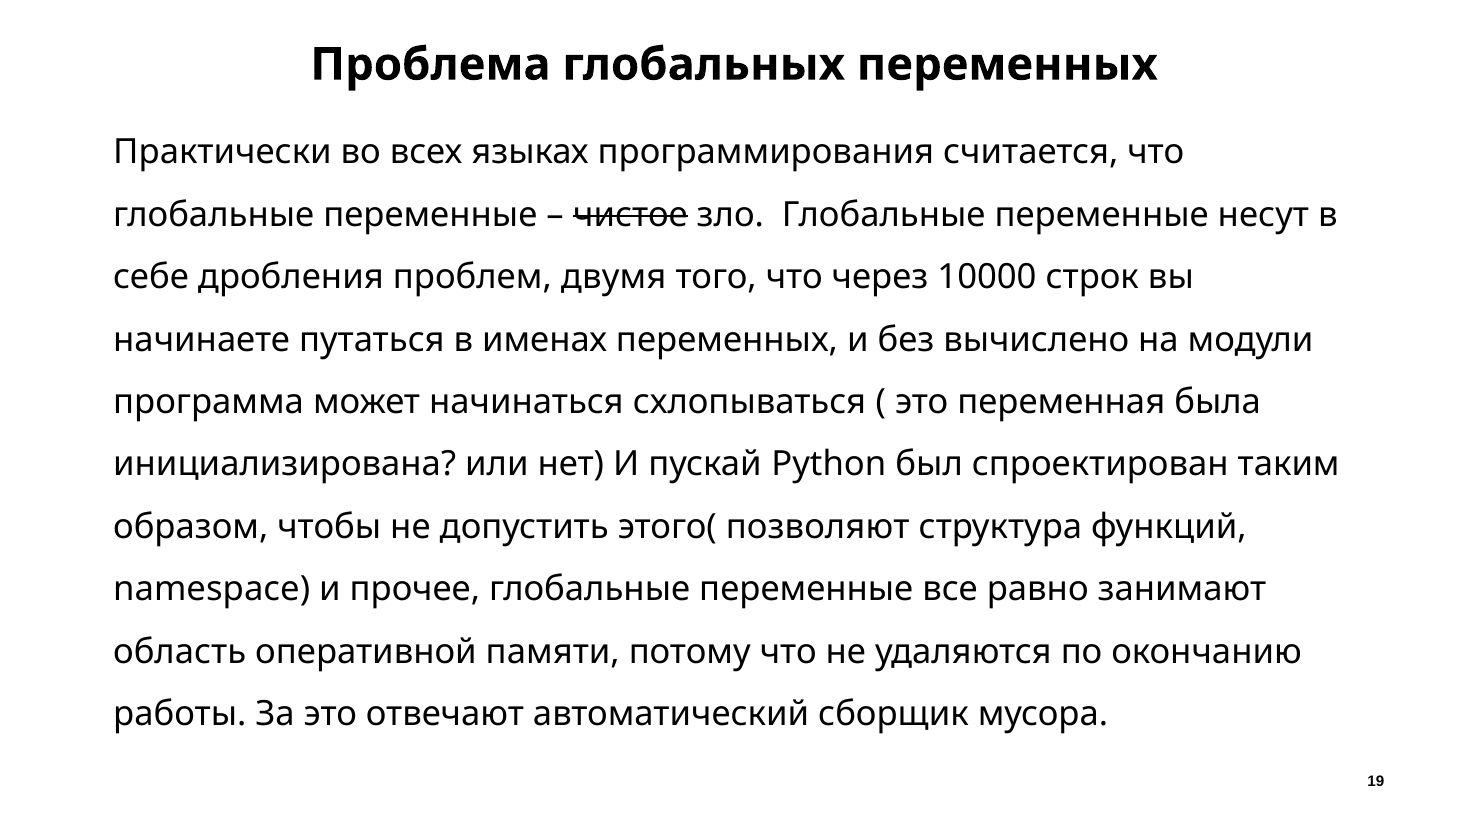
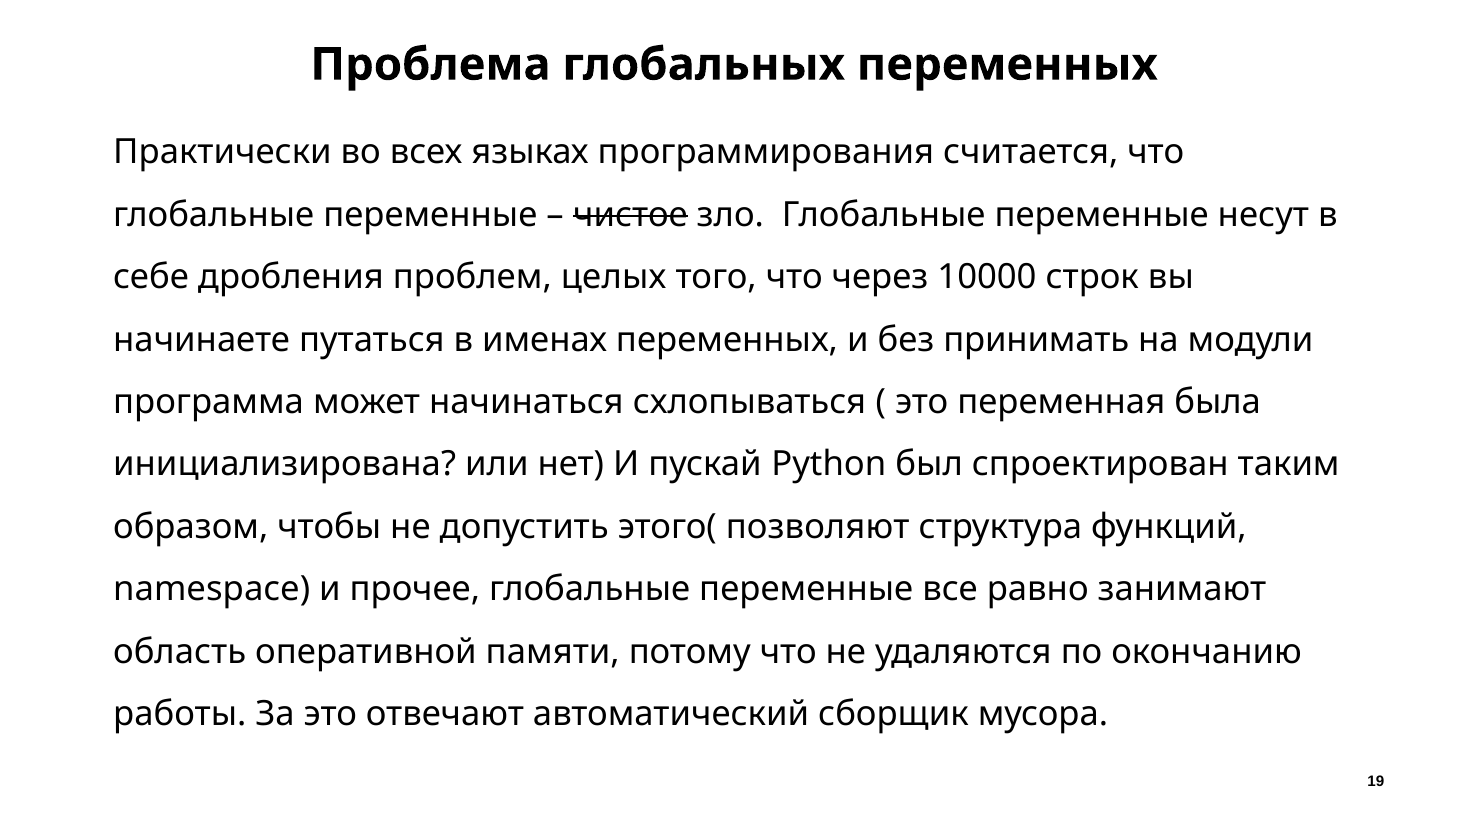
двумя: двумя -> целых (614, 277)
вычислено: вычислено -> принимать (1036, 340)
